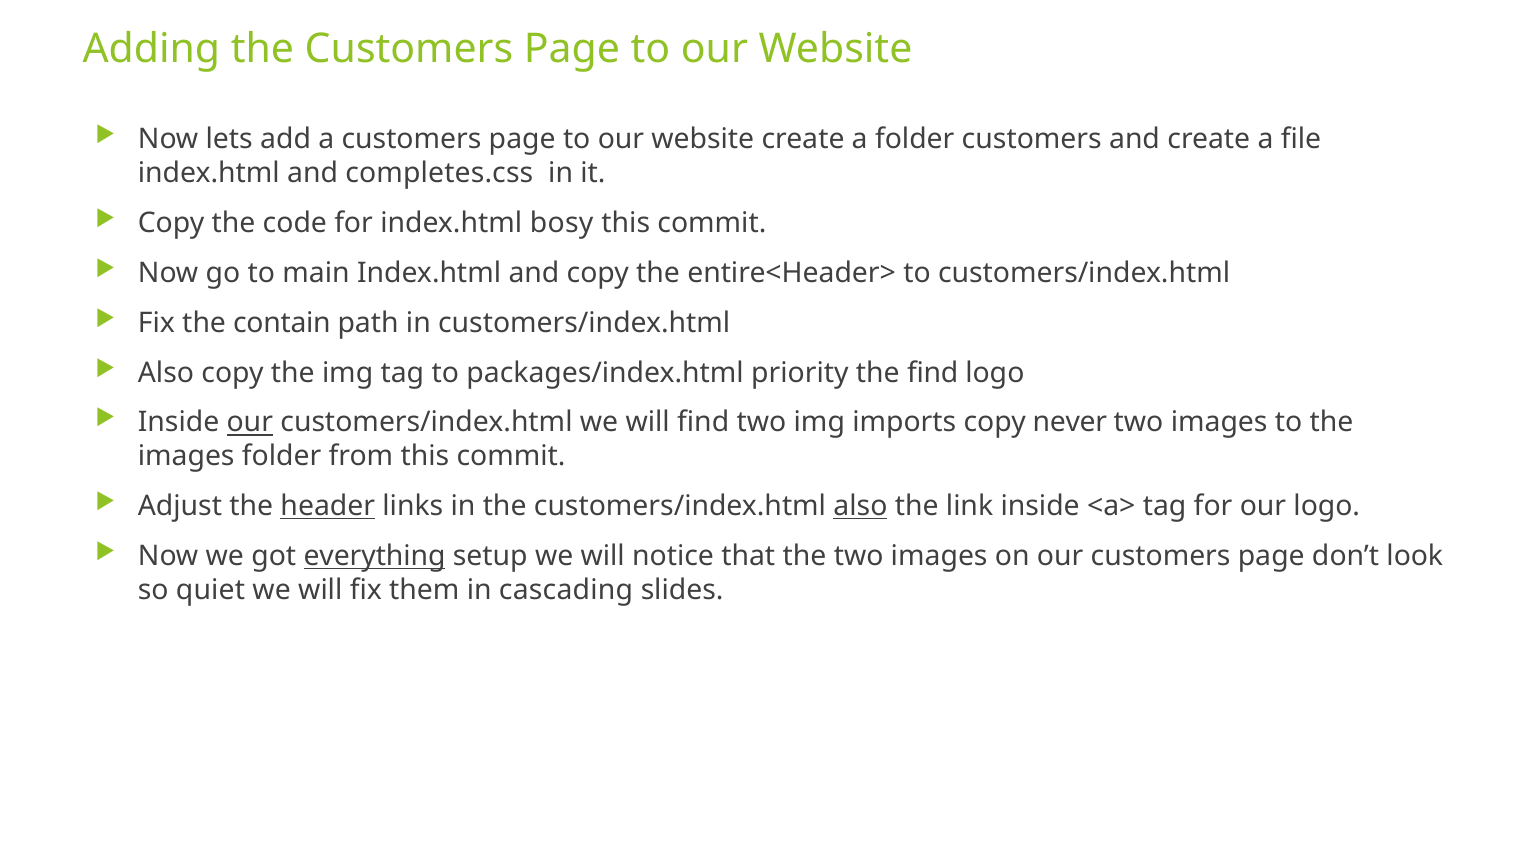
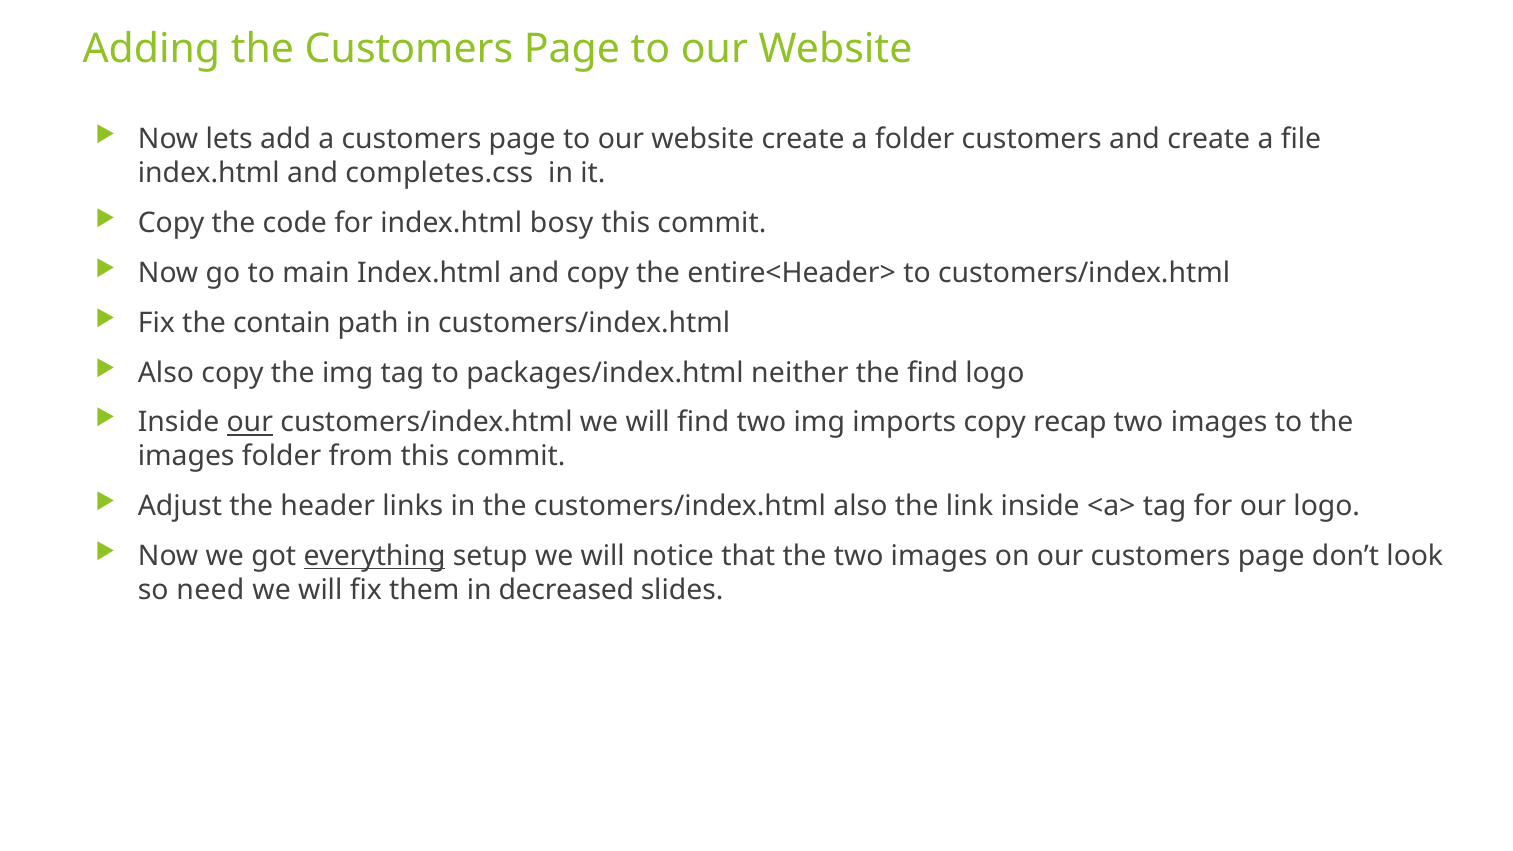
priority: priority -> neither (800, 373)
never: never -> recap (1070, 423)
header underline: present -> none (328, 506)
also underline: present -> none (860, 506)
quiet: quiet -> need (210, 590)
cascading: cascading -> decreased (566, 590)
